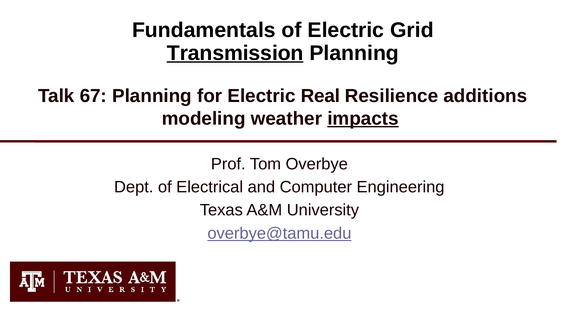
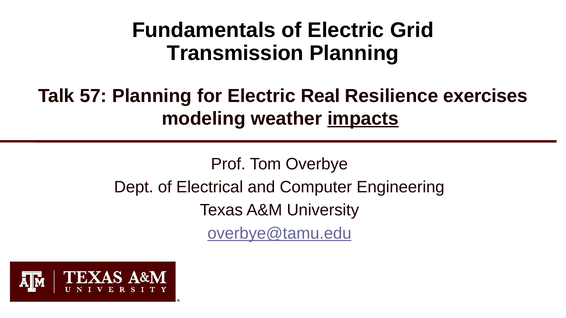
Transmission underline: present -> none (235, 53)
67: 67 -> 57 (93, 96)
additions: additions -> exercises (485, 96)
